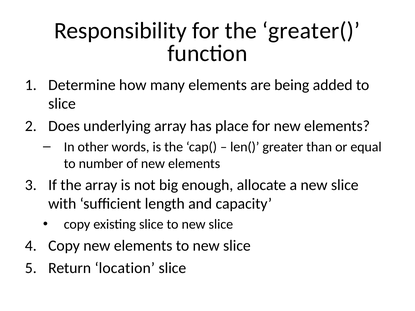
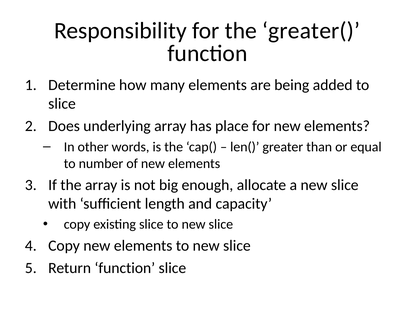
Return location: location -> function (125, 268)
